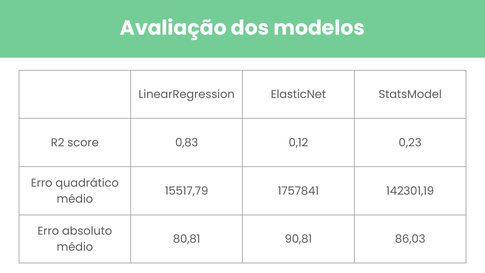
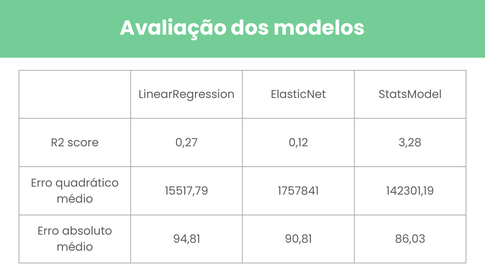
0,83: 0,83 -> 0,27 (187, 143)
0,23: 0,23 -> 3,28 (410, 143)
80,81: 80,81 -> 94,81 (187, 239)
